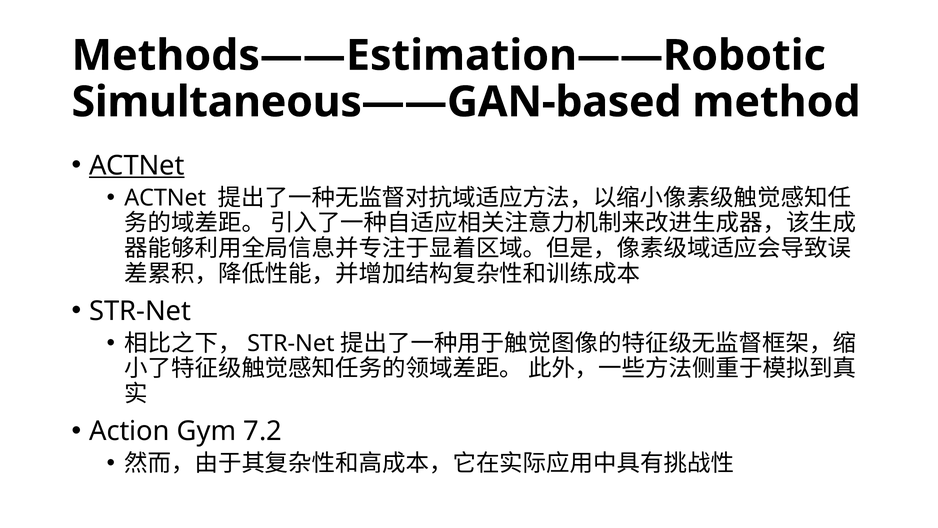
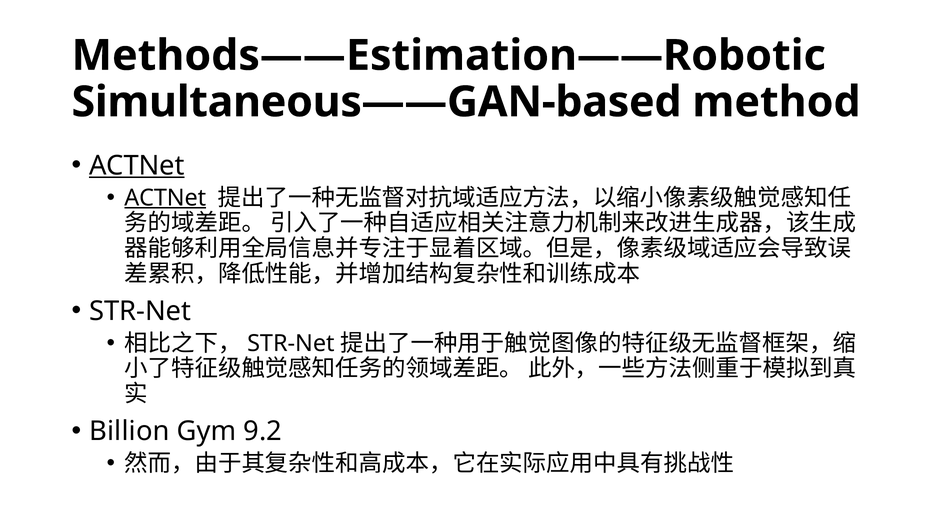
ACTNet underline: none -> present (165, 198)
Action: Action -> Billion (129, 431)
7.2: 7.2 -> 9.2 (263, 431)
